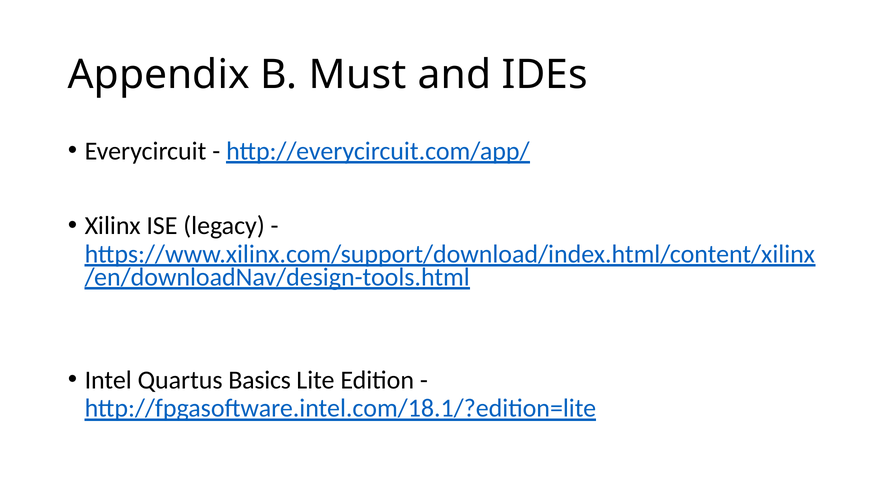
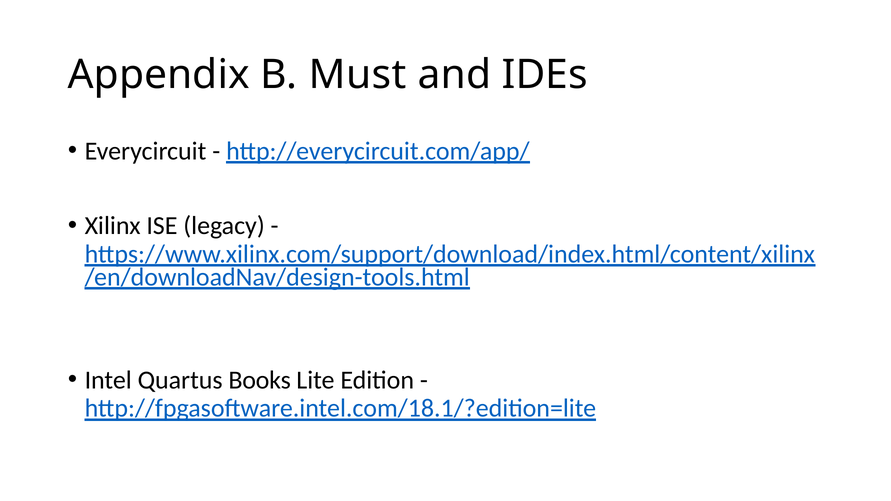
Basics: Basics -> Books (260, 380)
